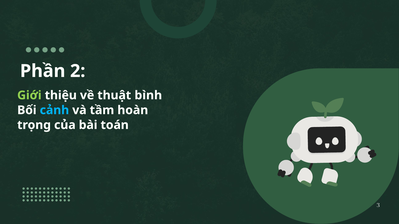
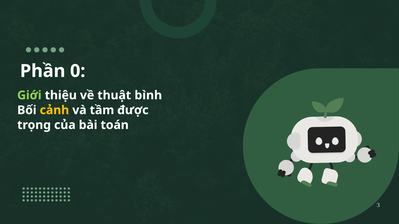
2: 2 -> 0 (78, 71)
cảnh colour: light blue -> yellow (54, 110)
hoàn: hoàn -> được (133, 110)
